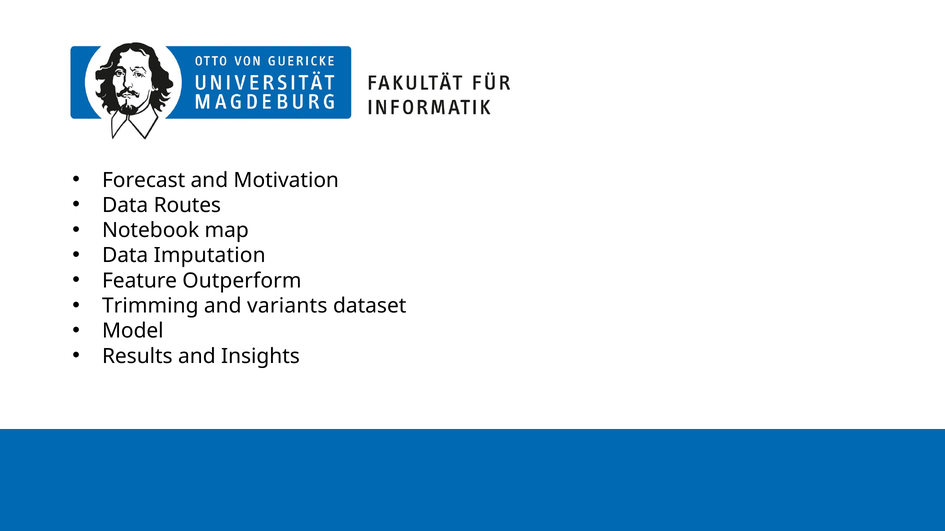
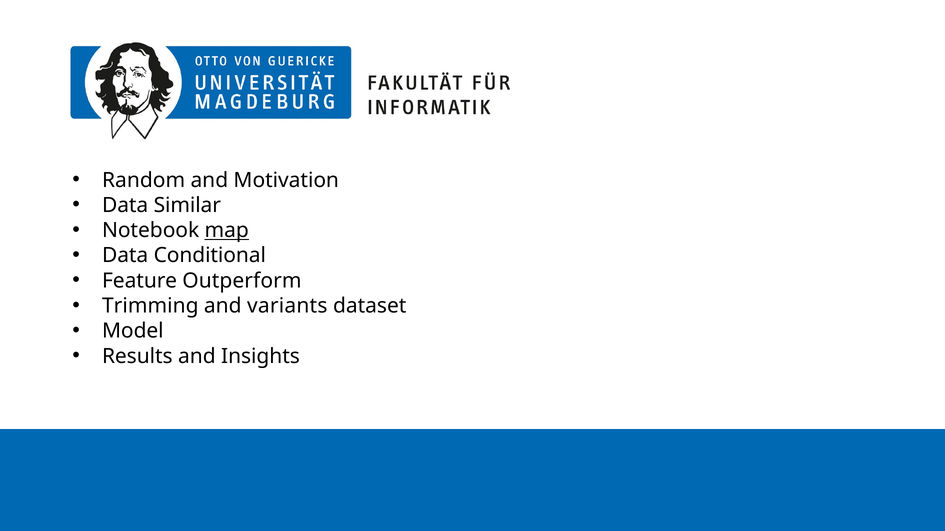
Forecast: Forecast -> Random (144, 180)
Routes: Routes -> Similar (187, 205)
map underline: none -> present (227, 231)
Imputation: Imputation -> Conditional (210, 256)
